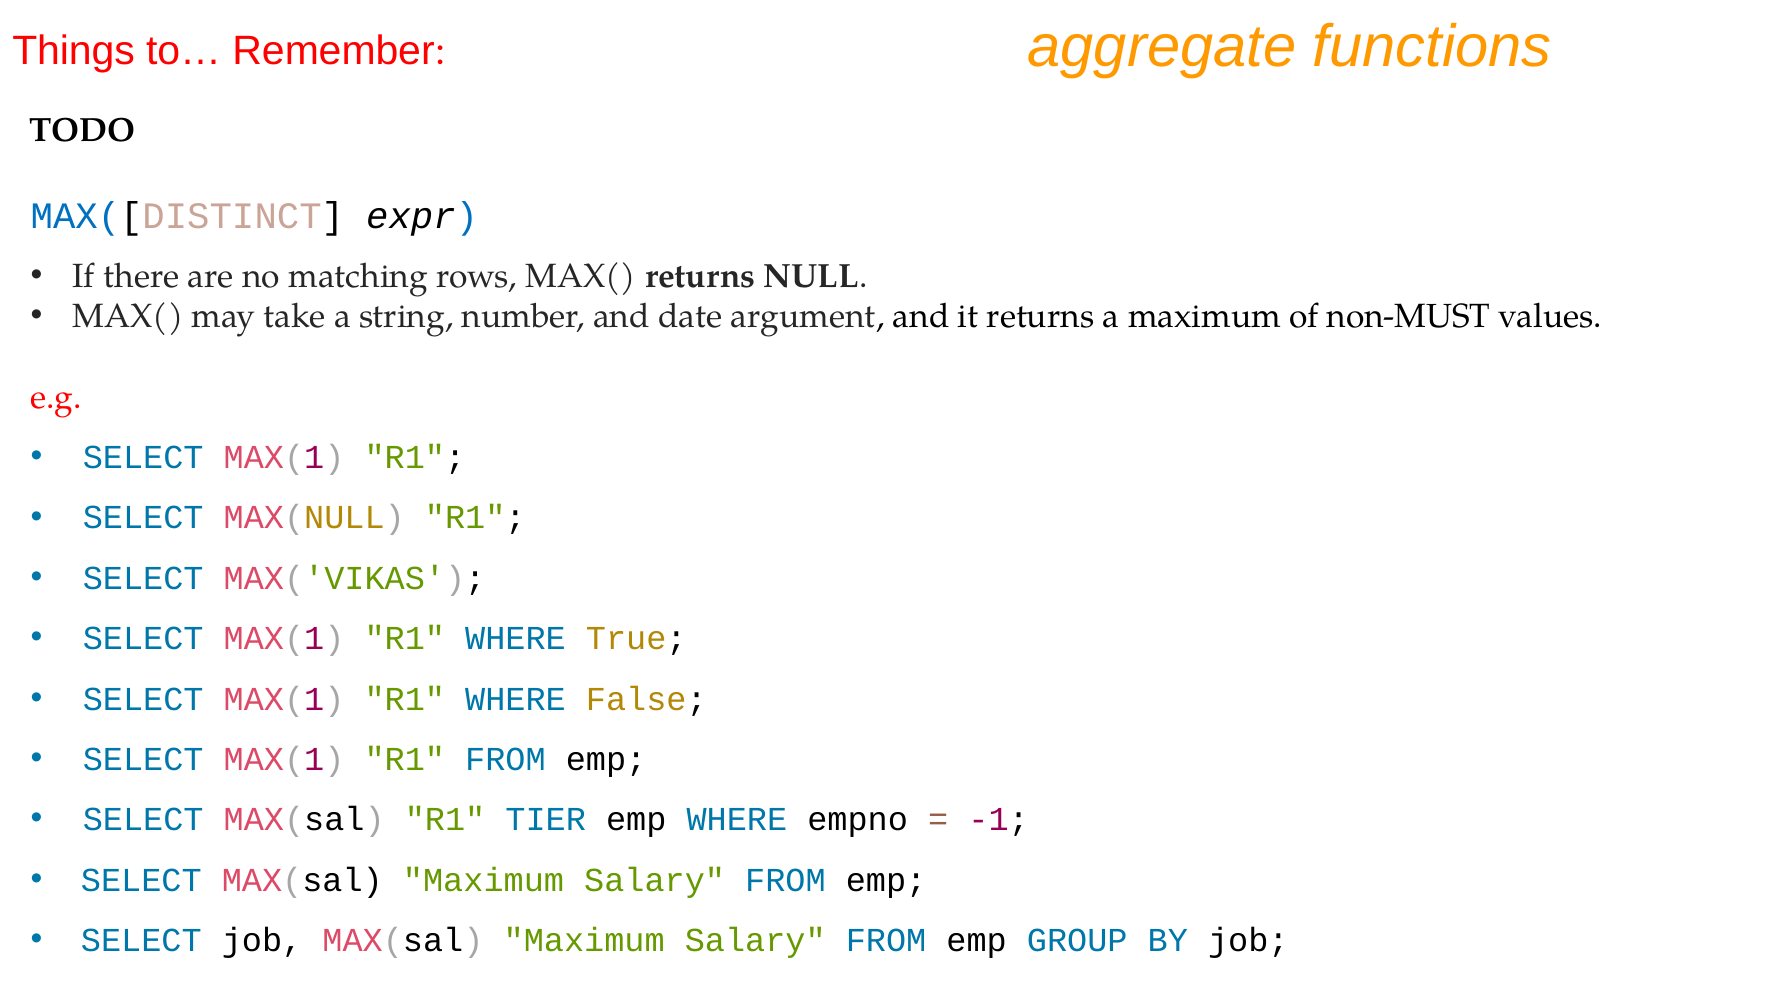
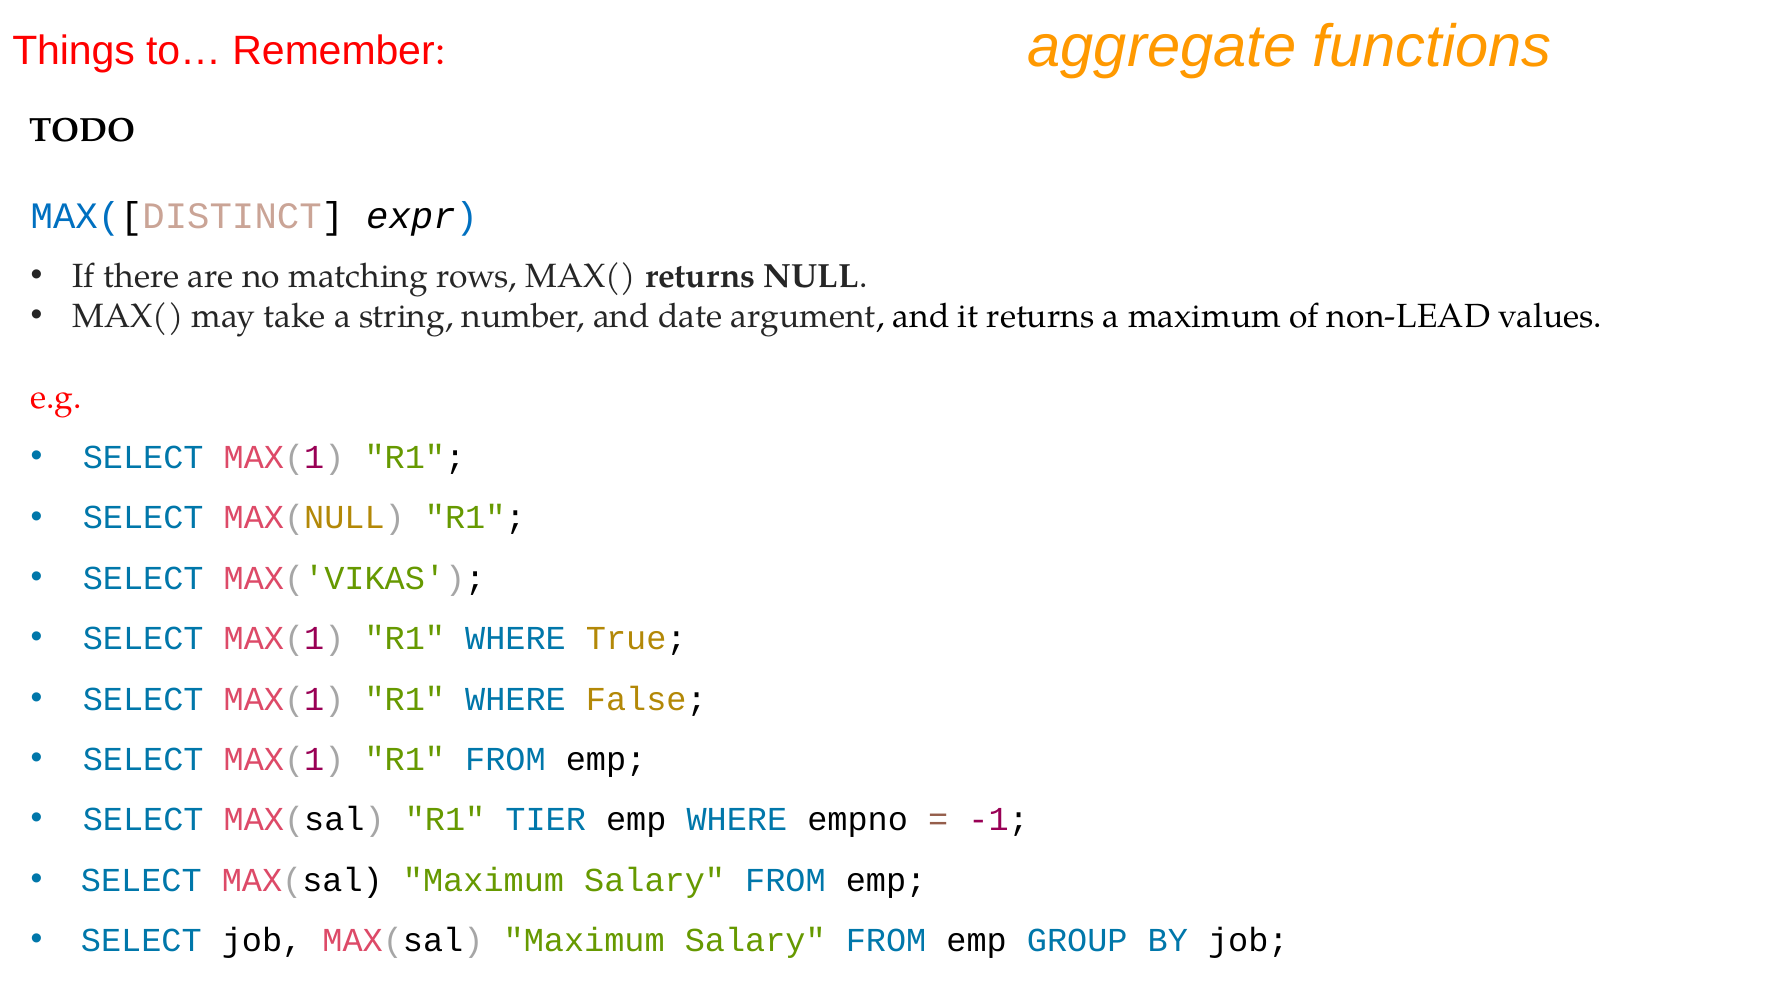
non-MUST: non-MUST -> non-LEAD (1409, 317)
